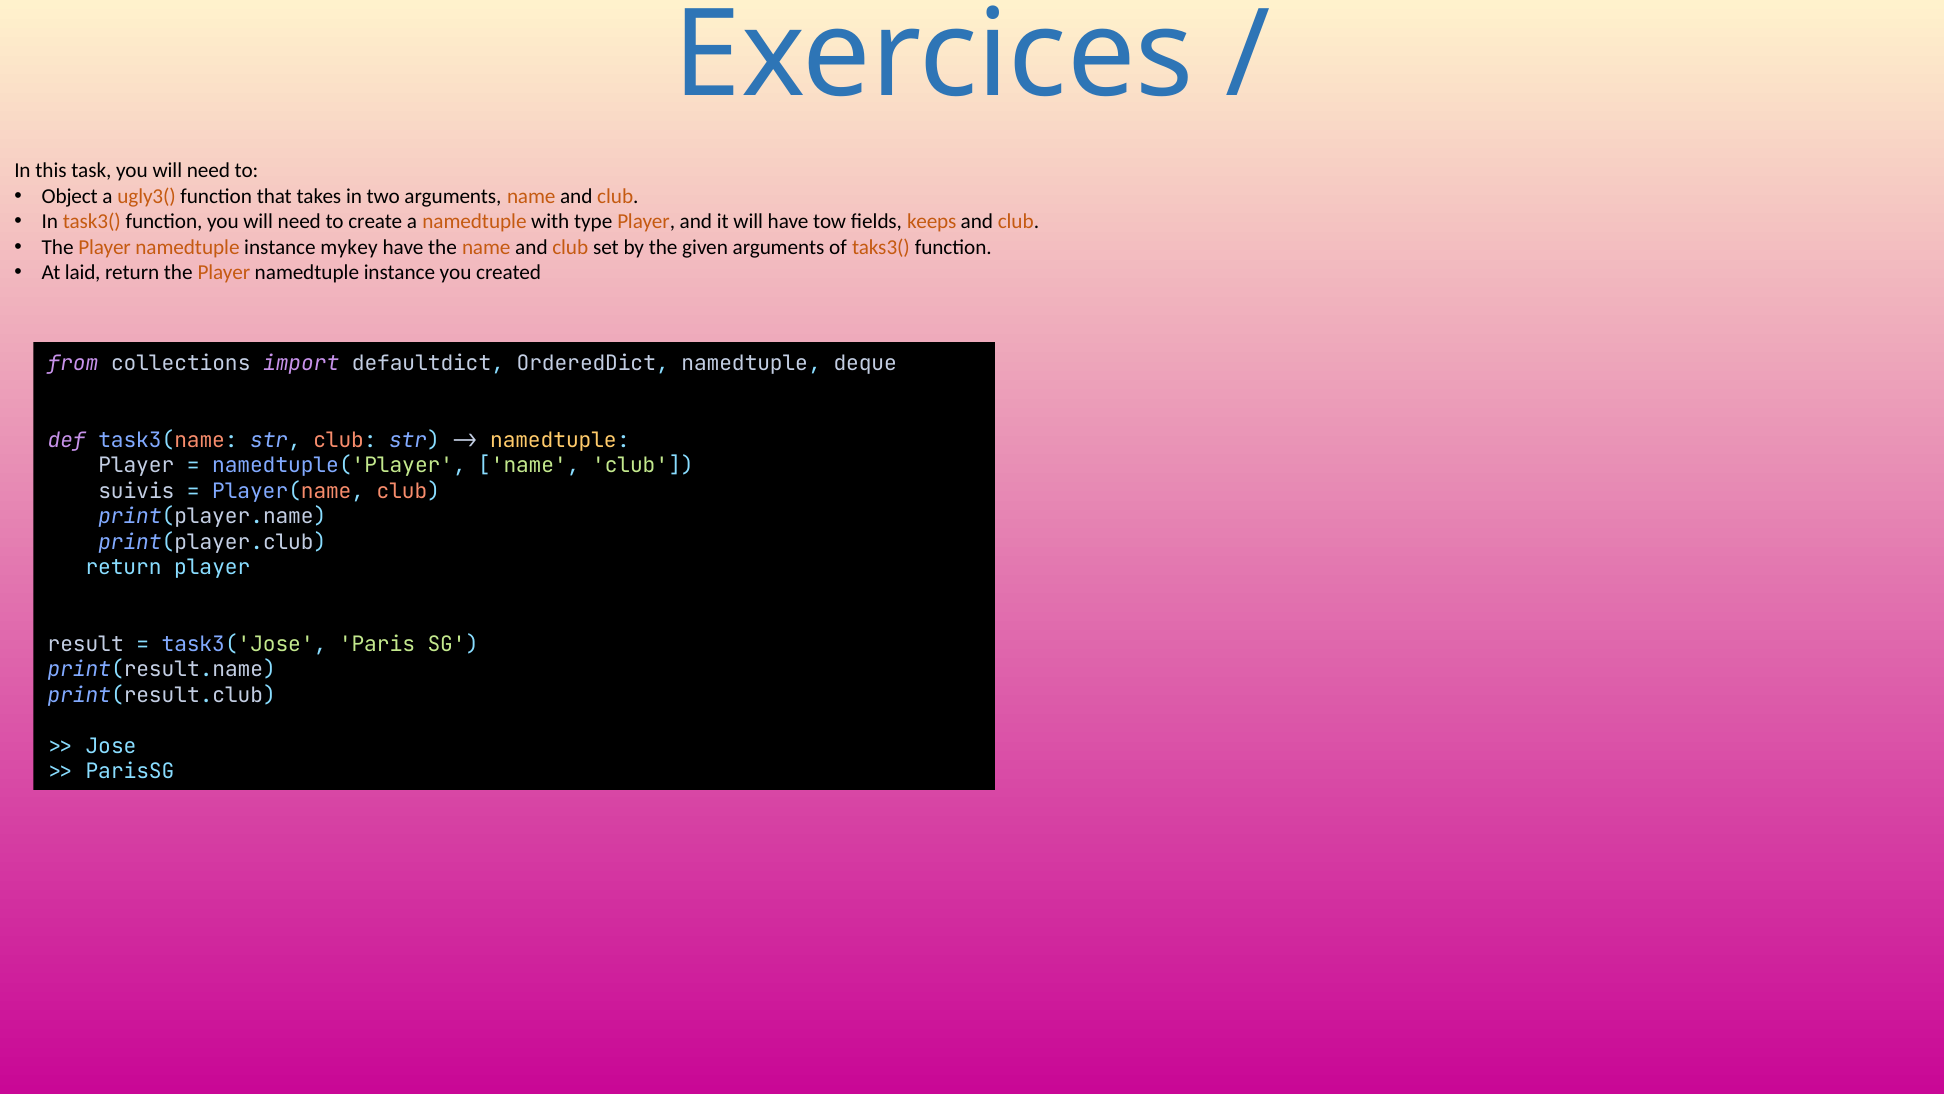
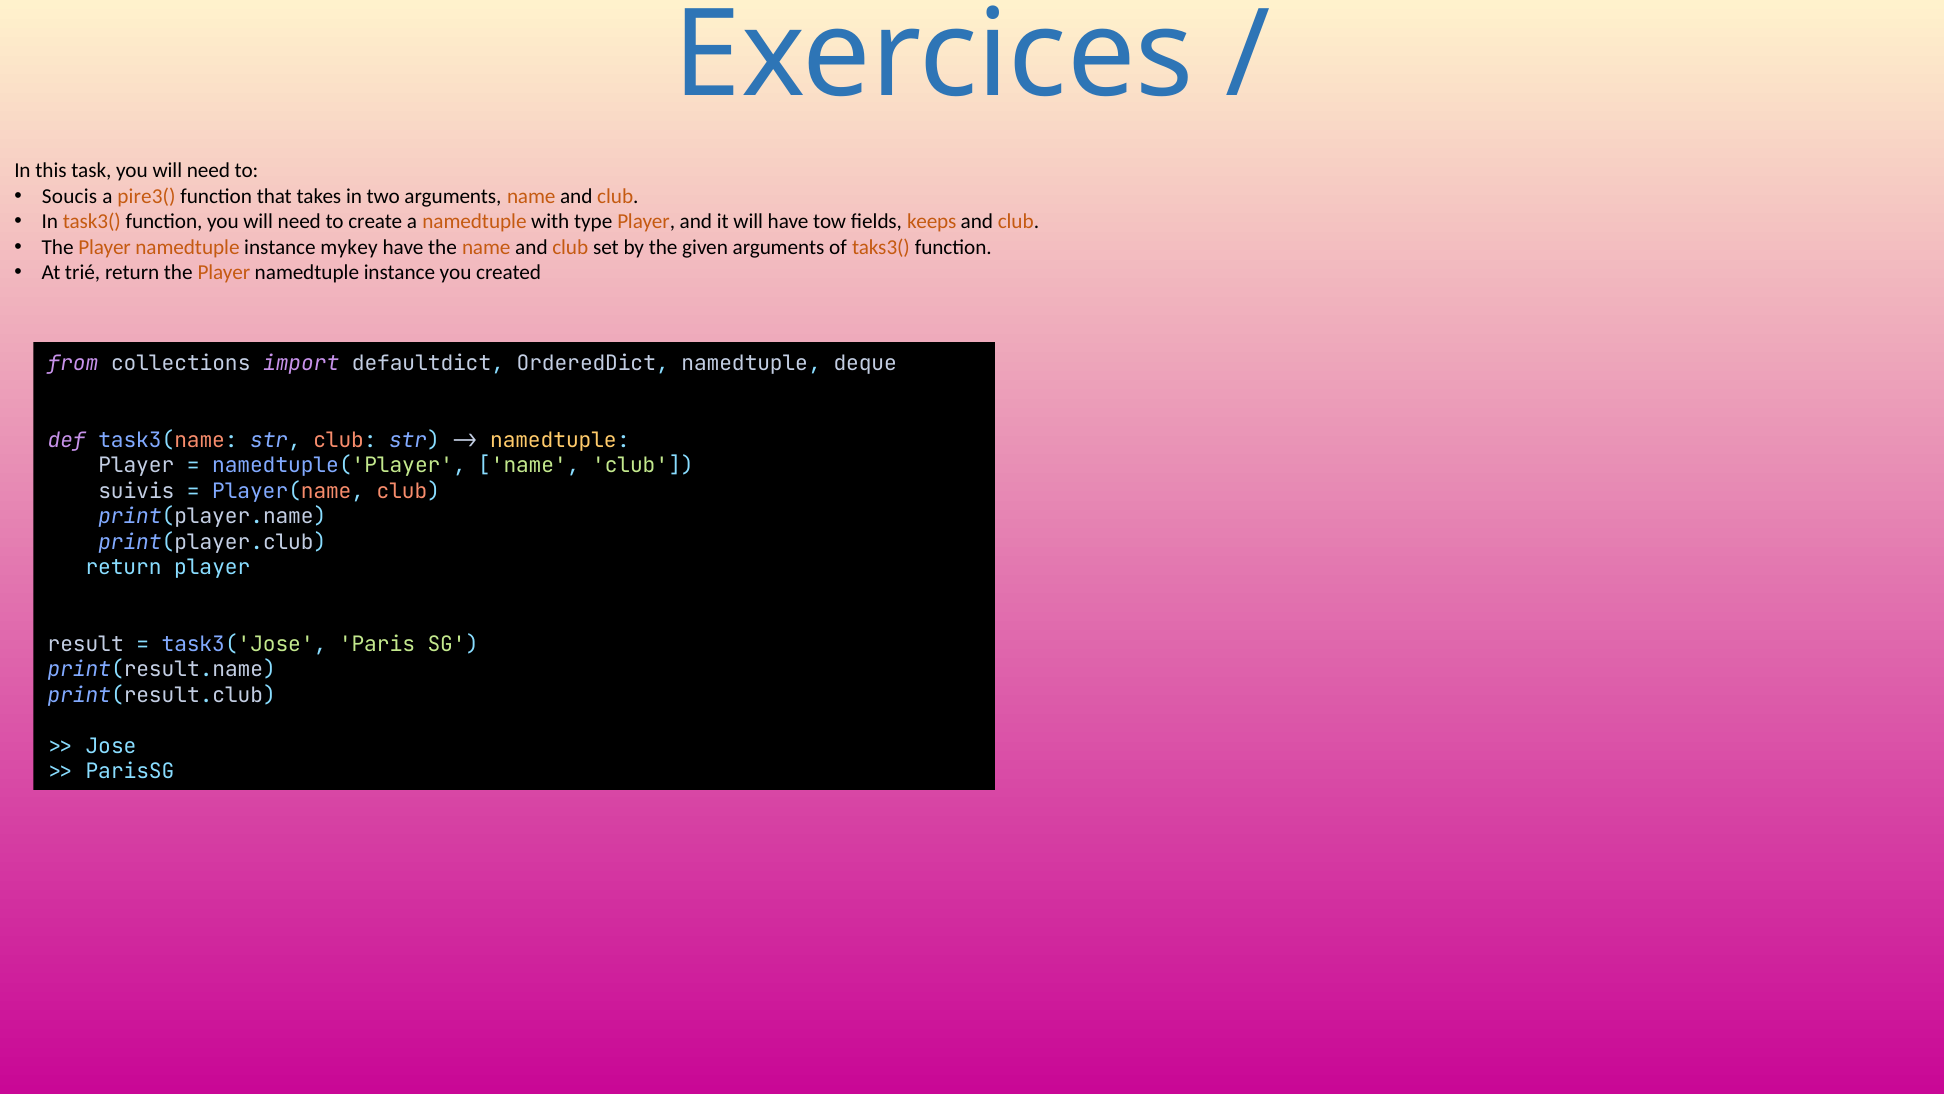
Object: Object -> Soucis (70, 196)
ugly3(: ugly3( -> pire3( (147, 196)
laid: laid -> trié (83, 273)
